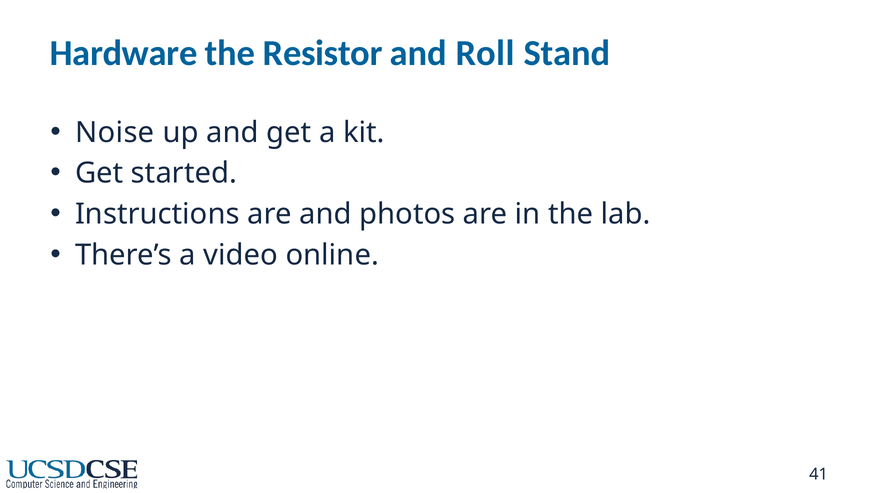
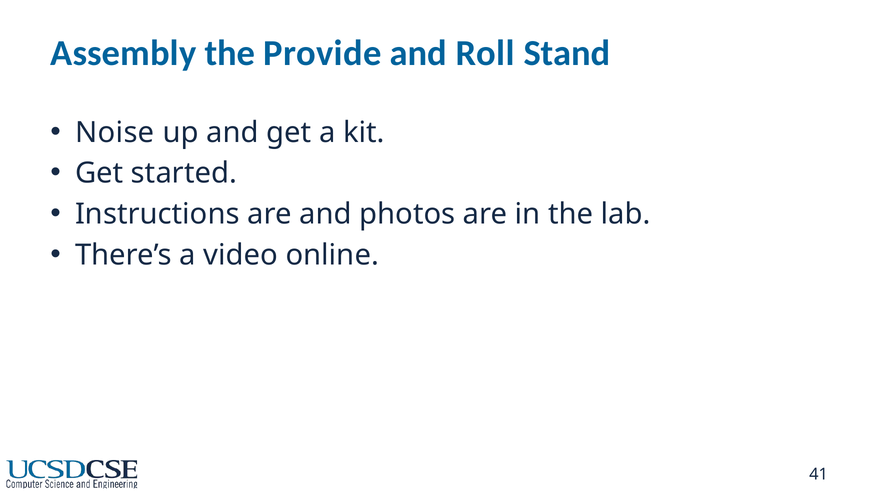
Hardware: Hardware -> Assembly (123, 53)
Resistor: Resistor -> Provide (322, 53)
